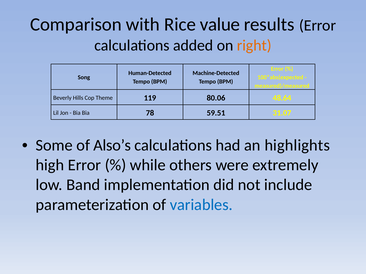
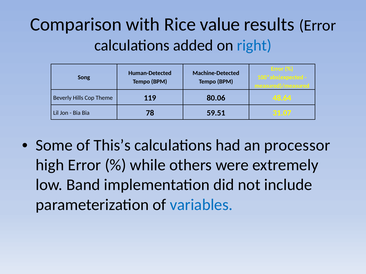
right colour: orange -> blue (254, 46)
Also’s: Also’s -> This’s (112, 145)
highlights: highlights -> processor (297, 145)
